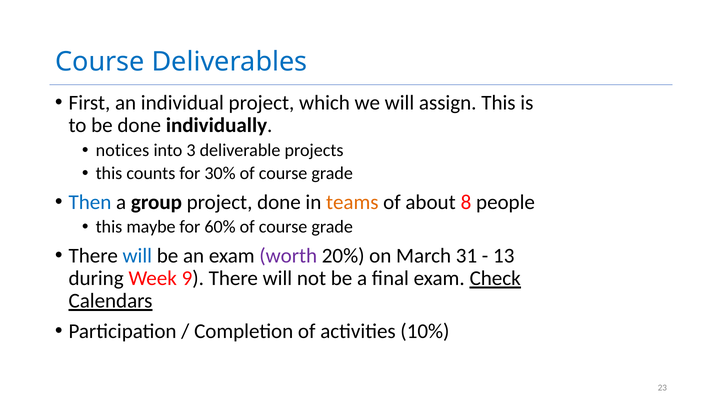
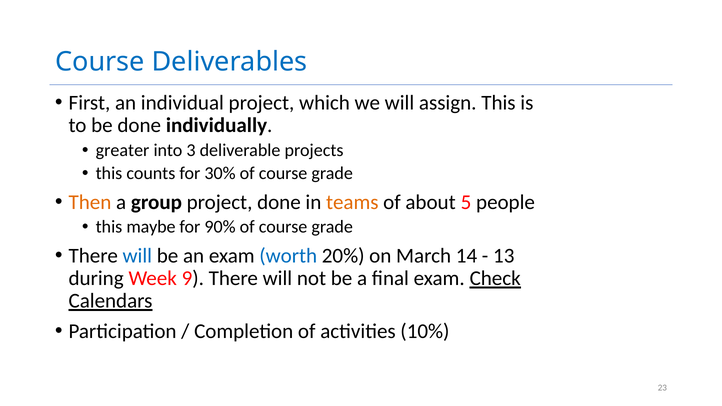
notices: notices -> greater (123, 150)
Then colour: blue -> orange (90, 202)
8: 8 -> 5 (466, 202)
60%: 60% -> 90% (220, 227)
worth colour: purple -> blue (288, 256)
31: 31 -> 14 (467, 256)
